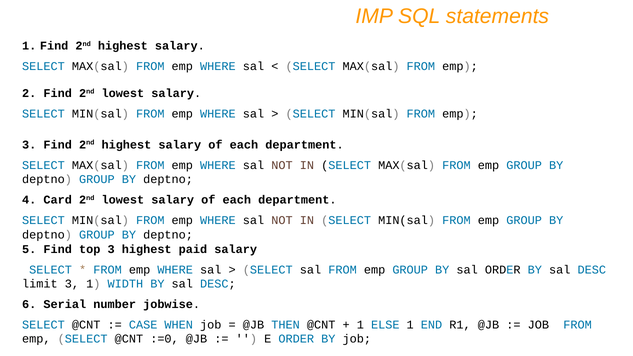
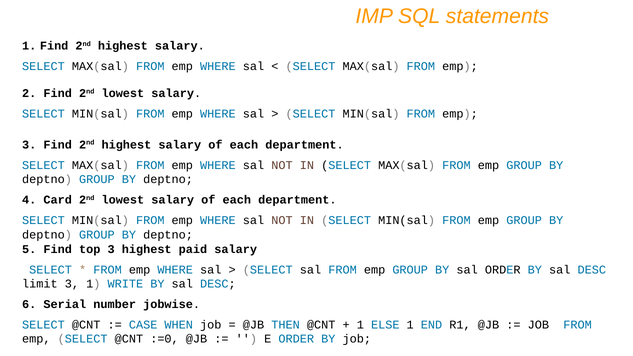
WIDTH: WIDTH -> WRITE (125, 284)
